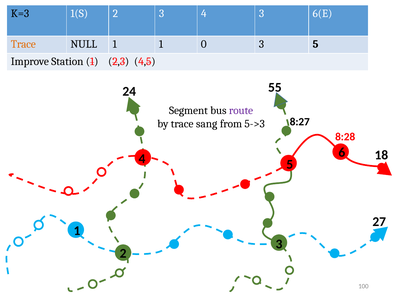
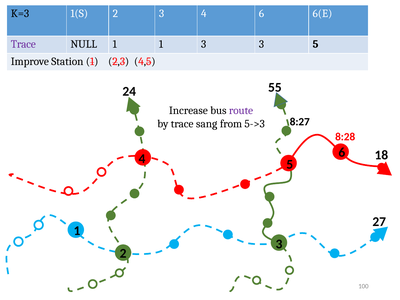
4 3: 3 -> 6 (262, 14)
Trace colour: orange -> purple (23, 44)
1 0: 0 -> 3 (204, 44)
Segment: Segment -> Increase (188, 111)
